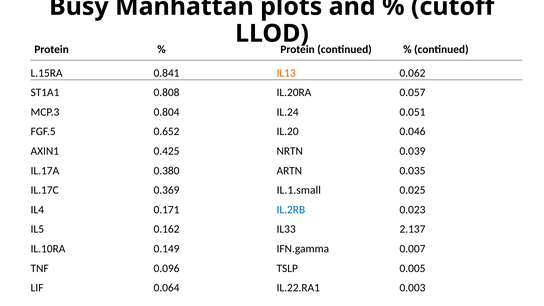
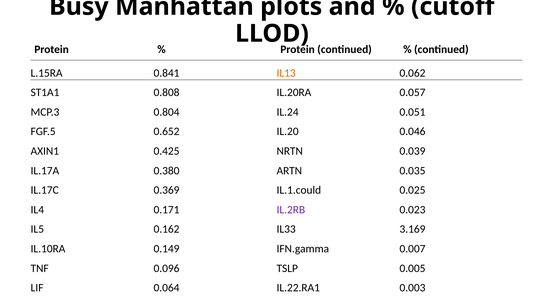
IL.1.small: IL.1.small -> IL.1.could (299, 190)
IL.2RB colour: blue -> purple (291, 210)
2.137: 2.137 -> 3.169 (413, 229)
